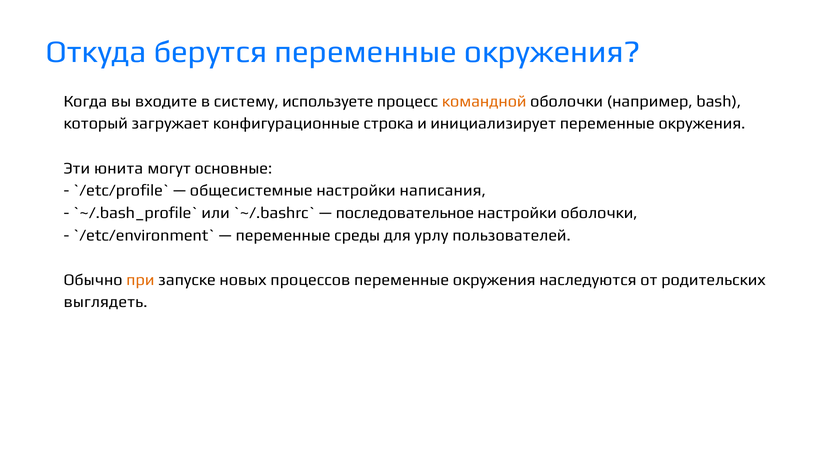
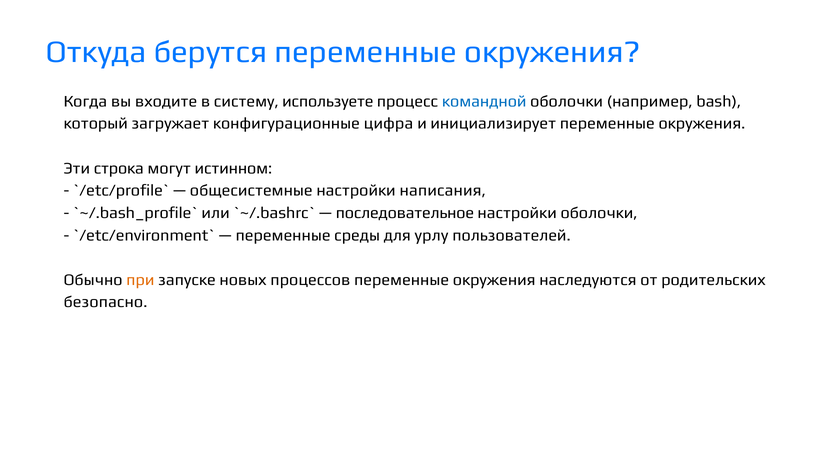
командной colour: orange -> blue (484, 101)
строка: строка -> цифра (388, 124)
юнита: юнита -> строка (119, 168)
основные: основные -> истинном (233, 168)
выглядеть: выглядеть -> безопасно (105, 302)
